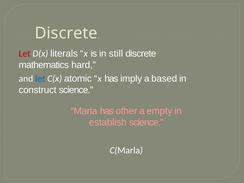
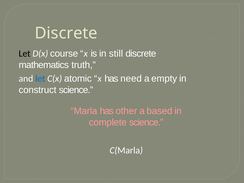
Let colour: red -> black (25, 53)
literals: literals -> course (64, 53)
hard: hard -> truth (84, 65)
imply: imply -> need (131, 79)
based: based -> empty (164, 79)
empty: empty -> based (159, 111)
establish: establish -> complete (108, 122)
